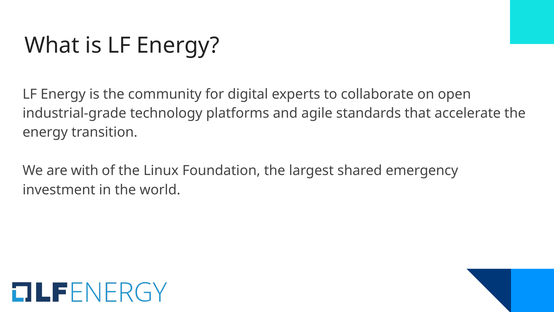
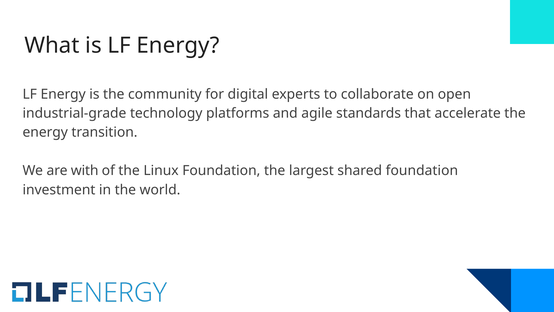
shared emergency: emergency -> foundation (422, 170)
